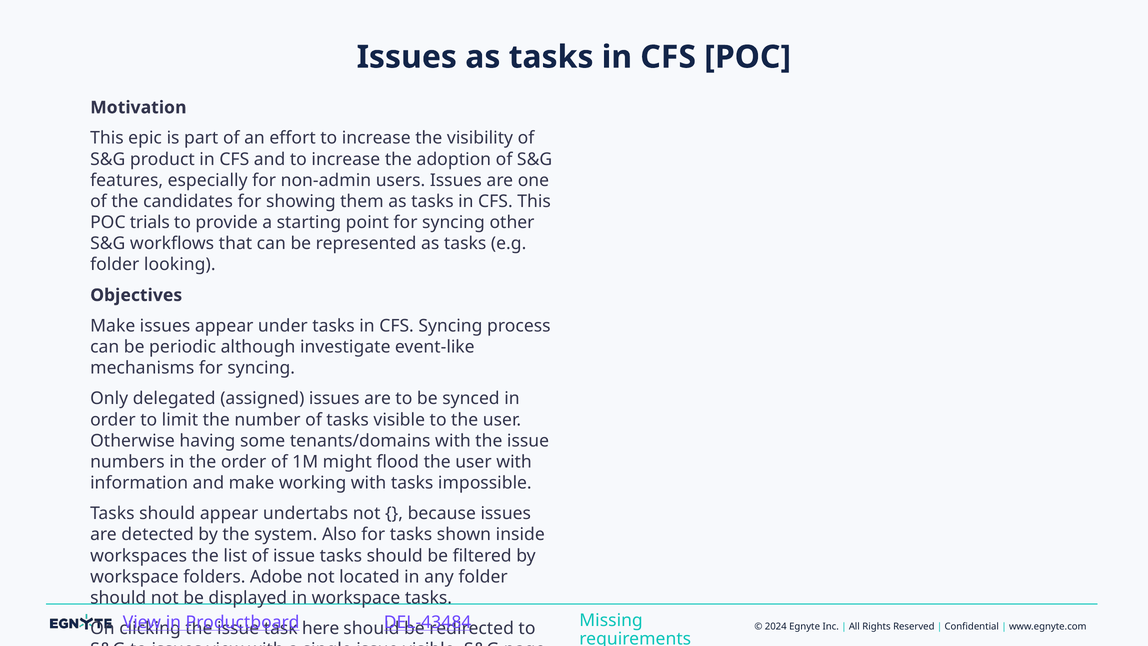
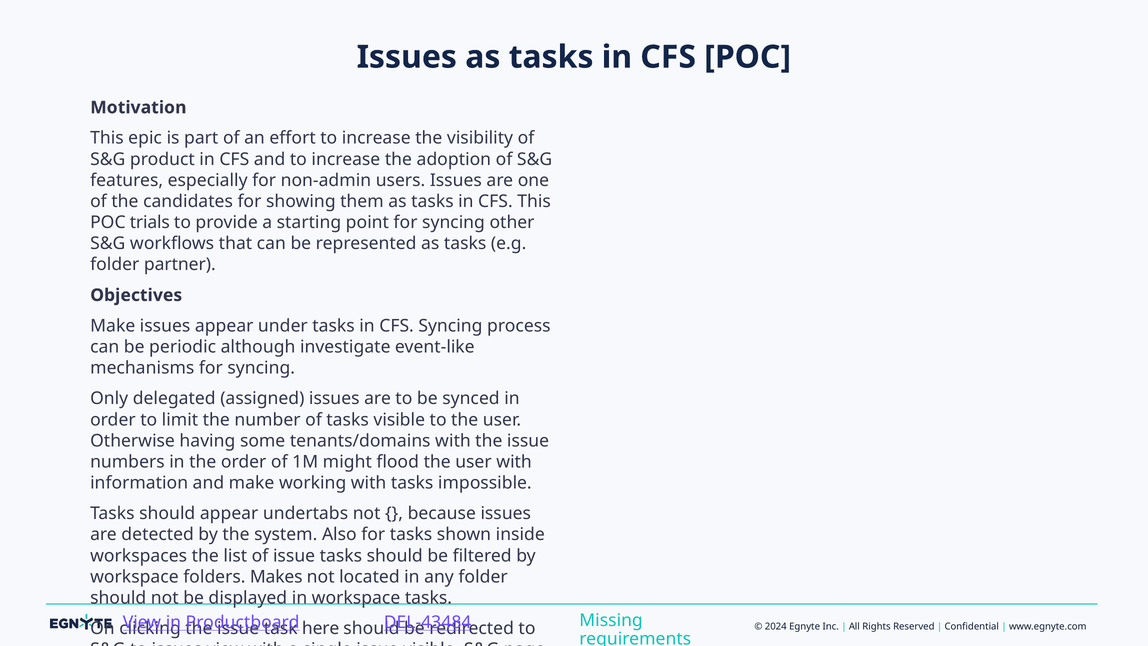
looking: looking -> partner (180, 264)
Adobe: Adobe -> Makes (276, 577)
